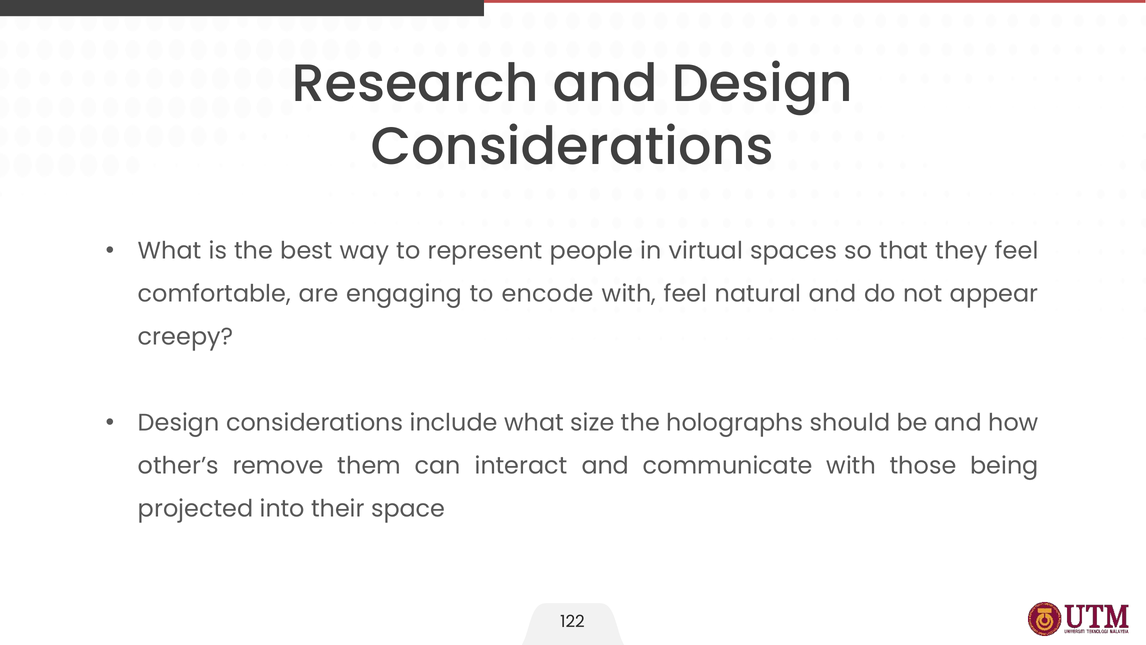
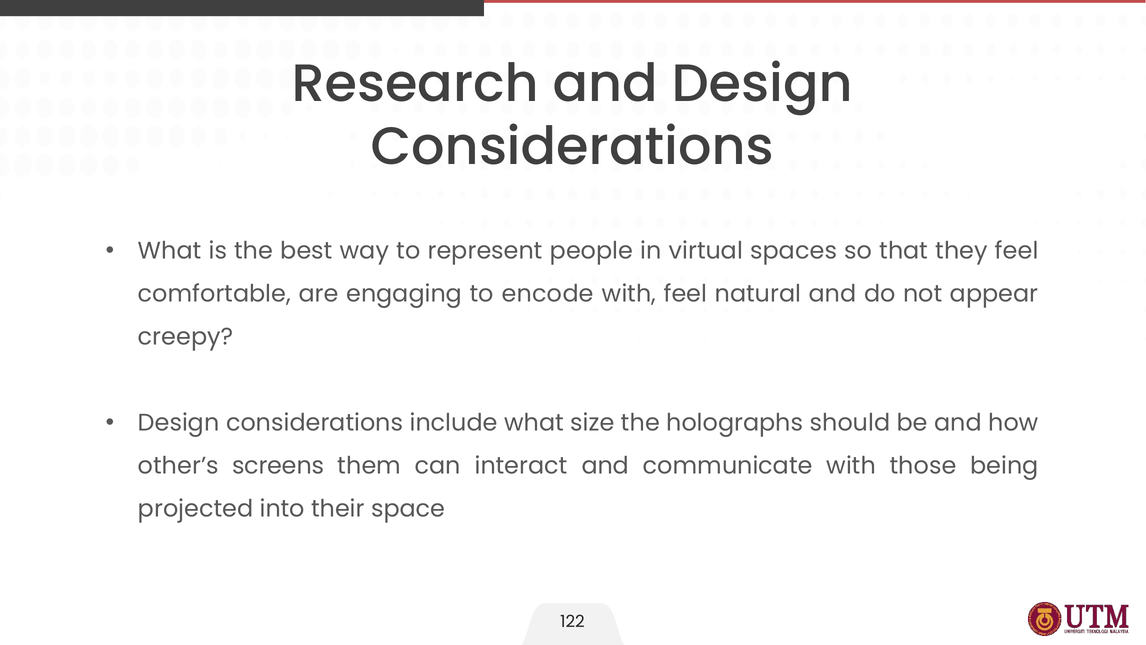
remove: remove -> screens (278, 466)
